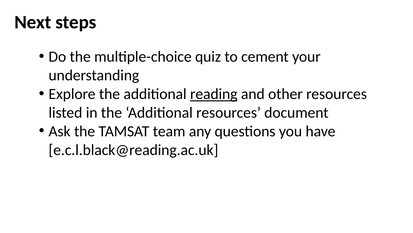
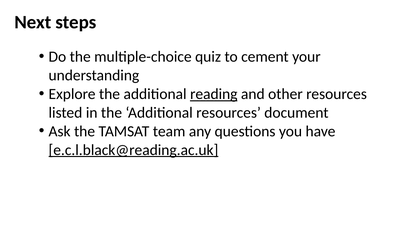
e.c.l.black@reading.ac.uk underline: none -> present (133, 150)
